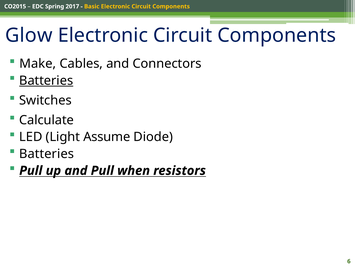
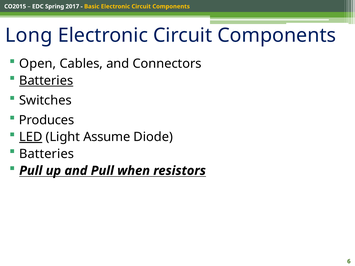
Glow: Glow -> Long (29, 35)
Make: Make -> Open (38, 64)
Calculate: Calculate -> Produces (47, 120)
LED underline: none -> present (31, 137)
